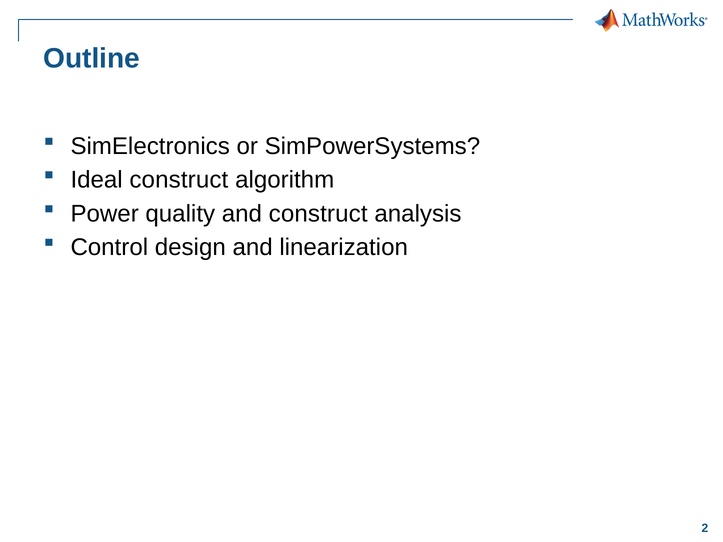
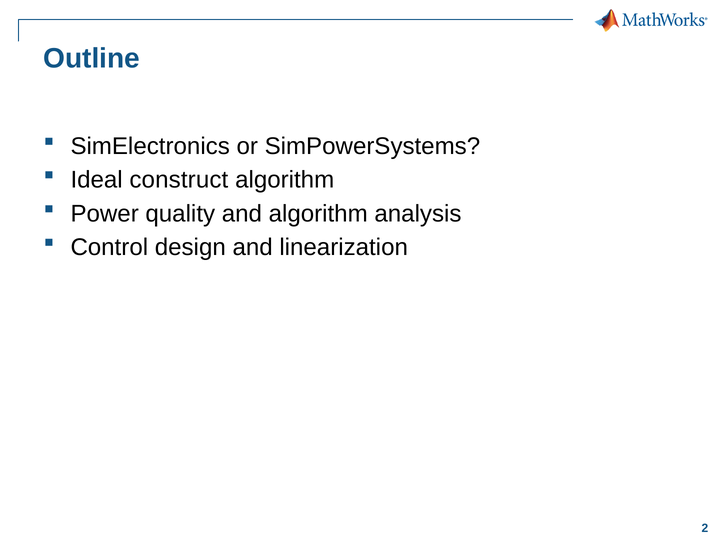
and construct: construct -> algorithm (318, 214)
